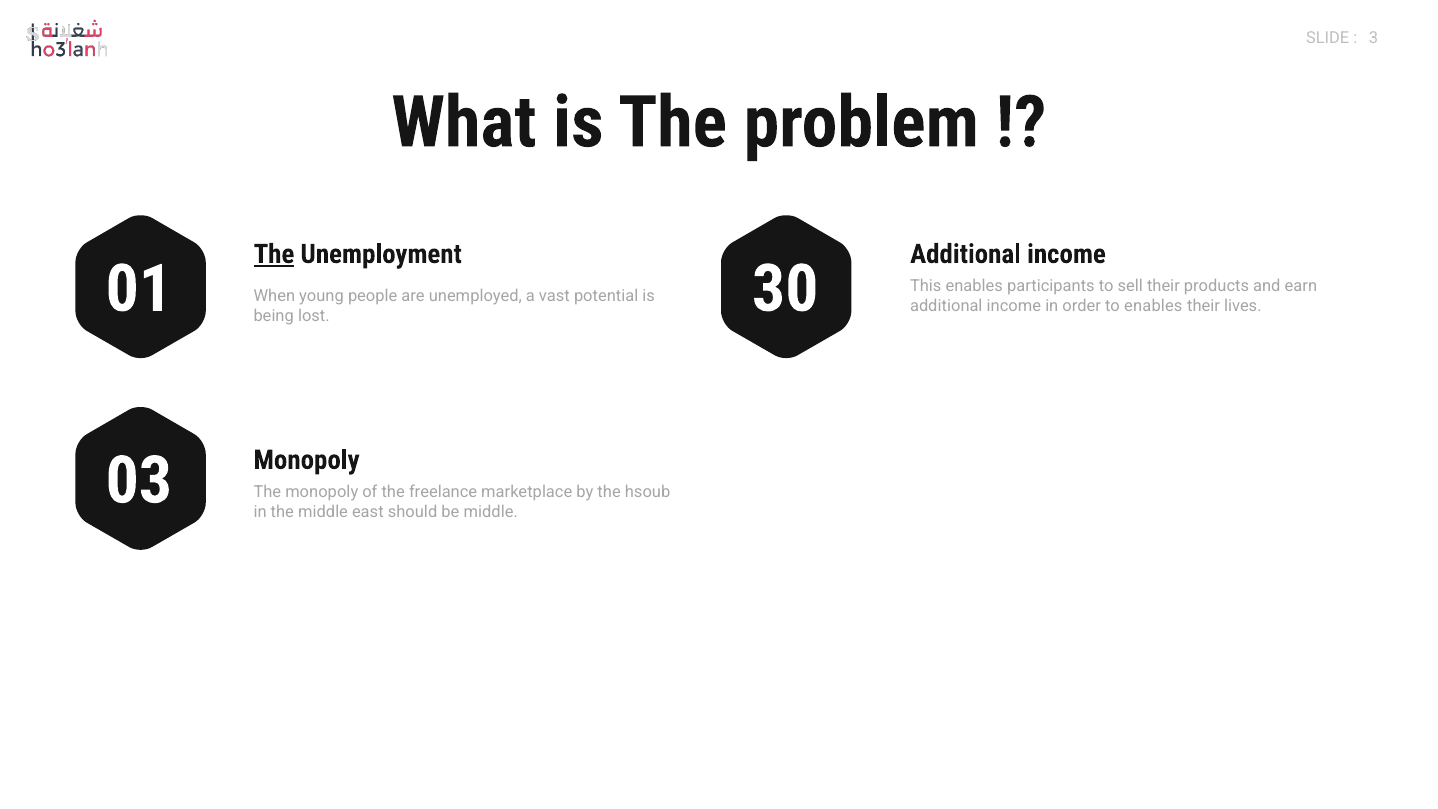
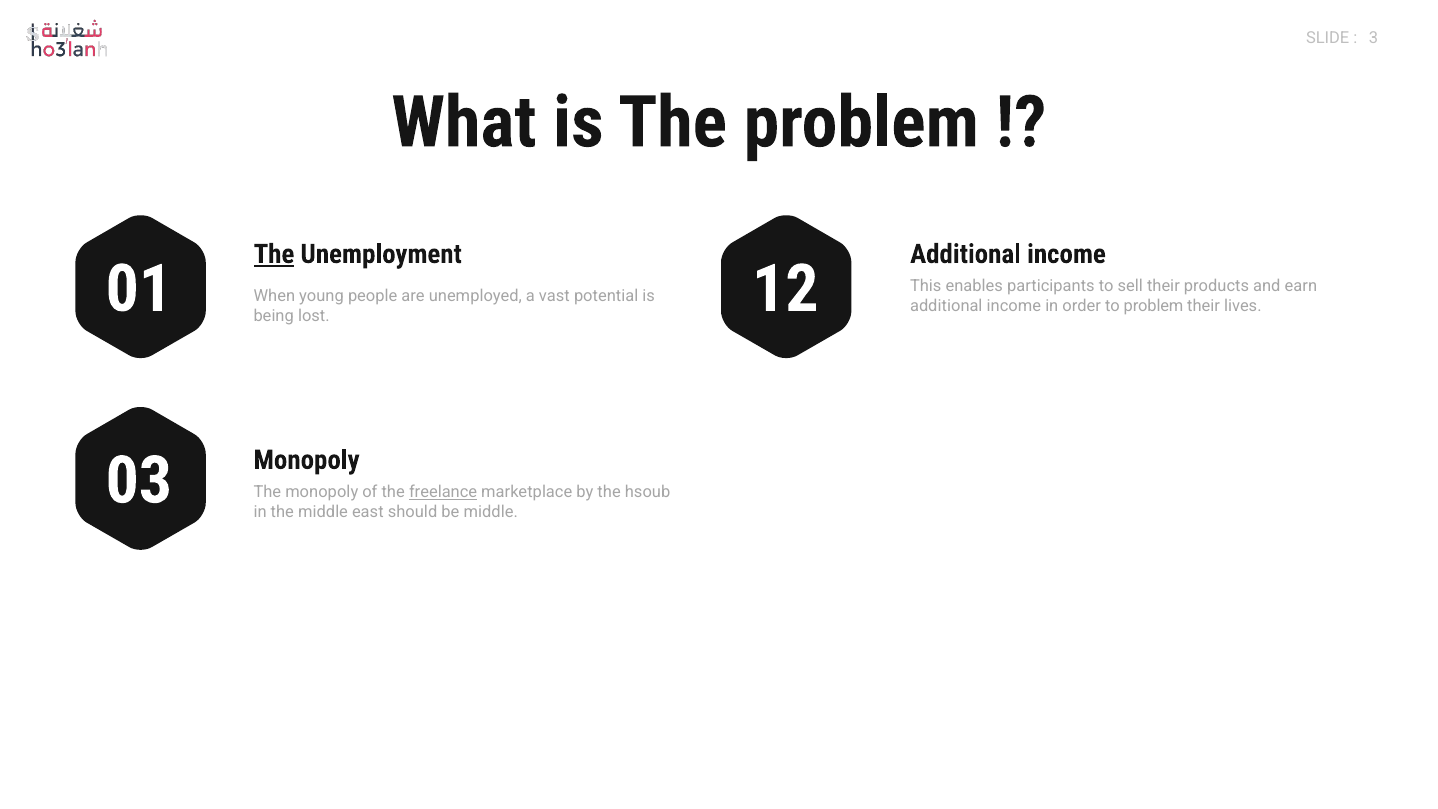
30: 30 -> 12 (785, 289)
to enables: enables -> problem (1154, 306)
freelance underline: none -> present (443, 492)
